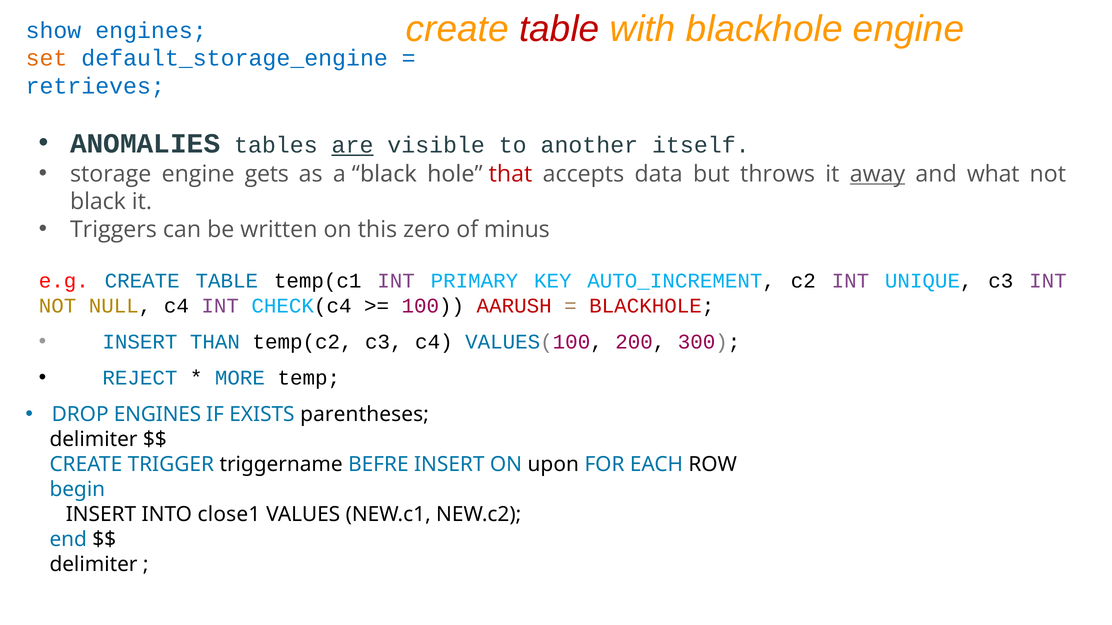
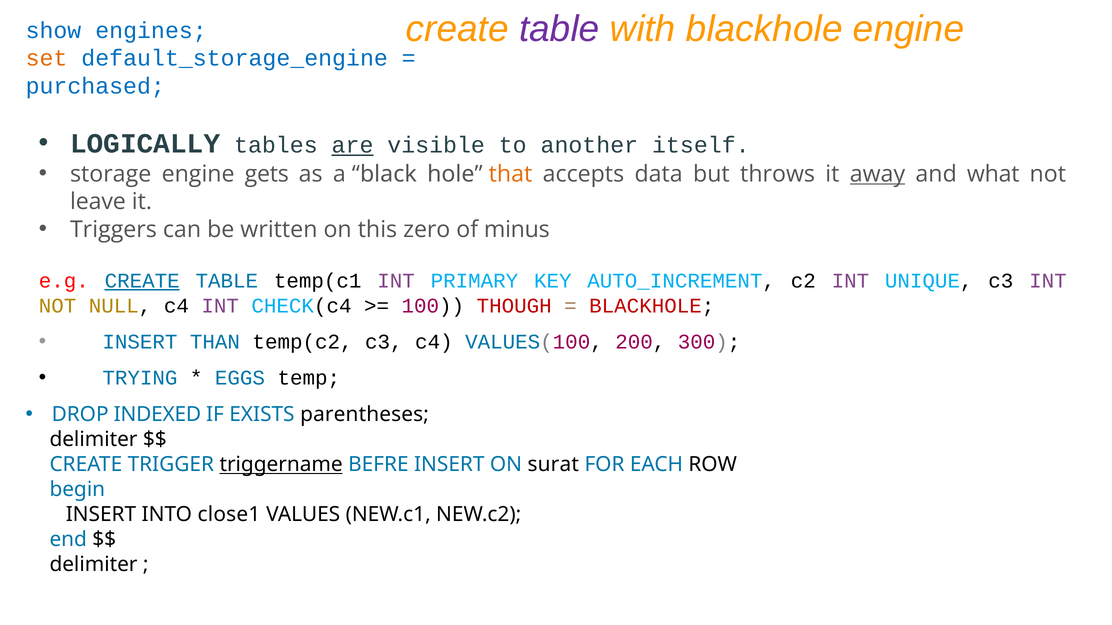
table colour: red -> purple (559, 29)
retrieves: retrieves -> purchased (95, 86)
ANOMALIES: ANOMALIES -> LOGICALLY (145, 144)
that colour: red -> orange (510, 174)
black: black -> leave (98, 202)
CREATE underline: none -> present (142, 281)
AARUSH: AARUSH -> THOUGH (514, 306)
REJECT: REJECT -> TRYING (140, 378)
MORE: MORE -> EGGS (240, 378)
DROP ENGINES: ENGINES -> INDEXED (157, 415)
triggername underline: none -> present (281, 465)
upon: upon -> surat (553, 465)
